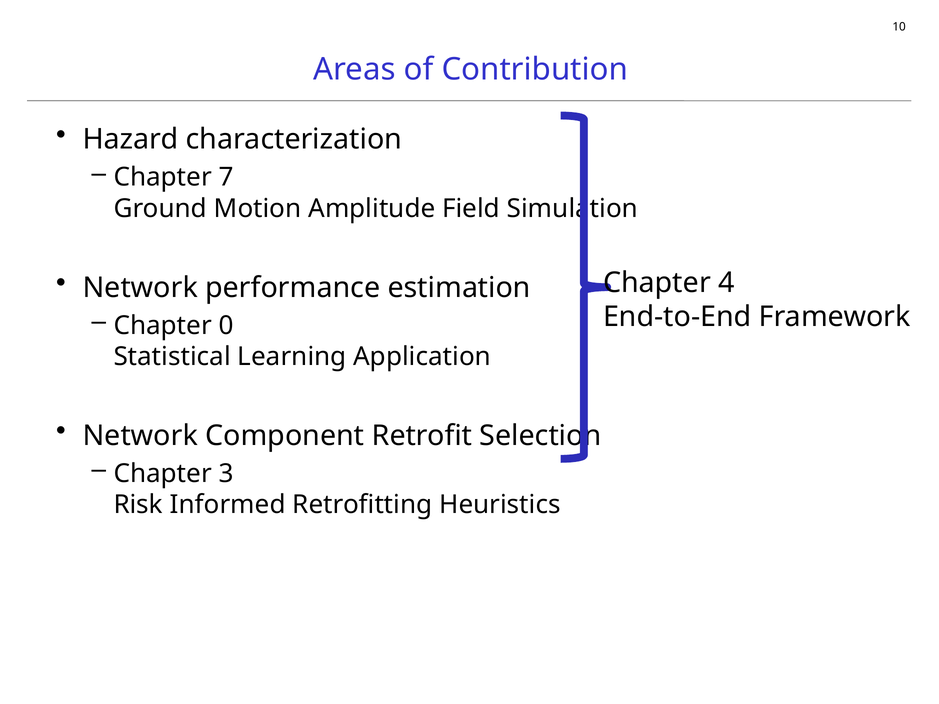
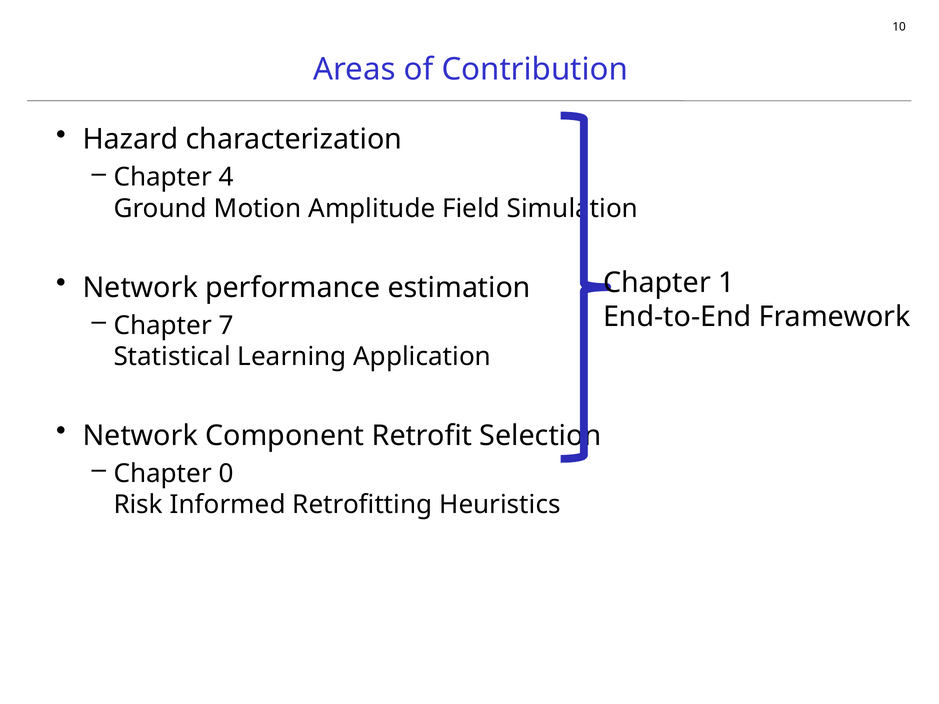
7: 7 -> 4 (226, 177)
4: 4 -> 1 (726, 283)
0: 0 -> 7 (226, 326)
3: 3 -> 0 (226, 474)
